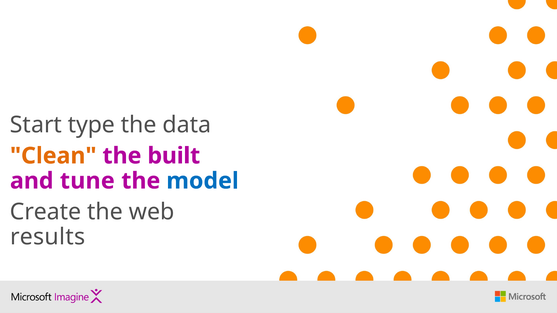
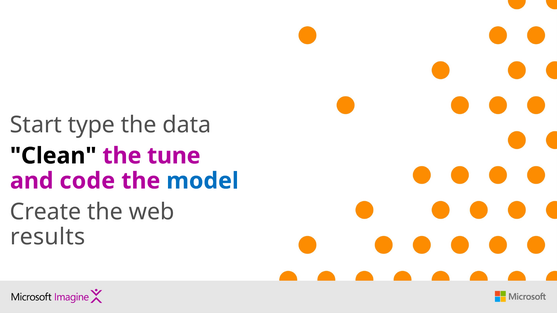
Clean colour: orange -> black (53, 156)
built: built -> tune (174, 156)
tune: tune -> code (87, 181)
